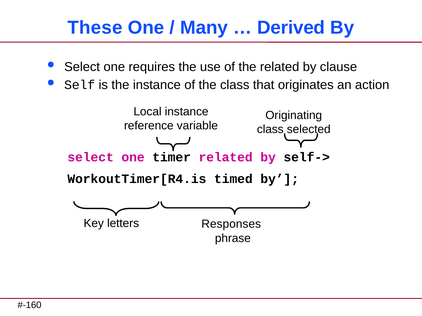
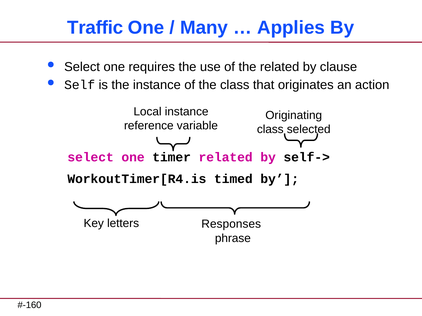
These: These -> Traffic (95, 28)
Derived: Derived -> Applies (291, 28)
